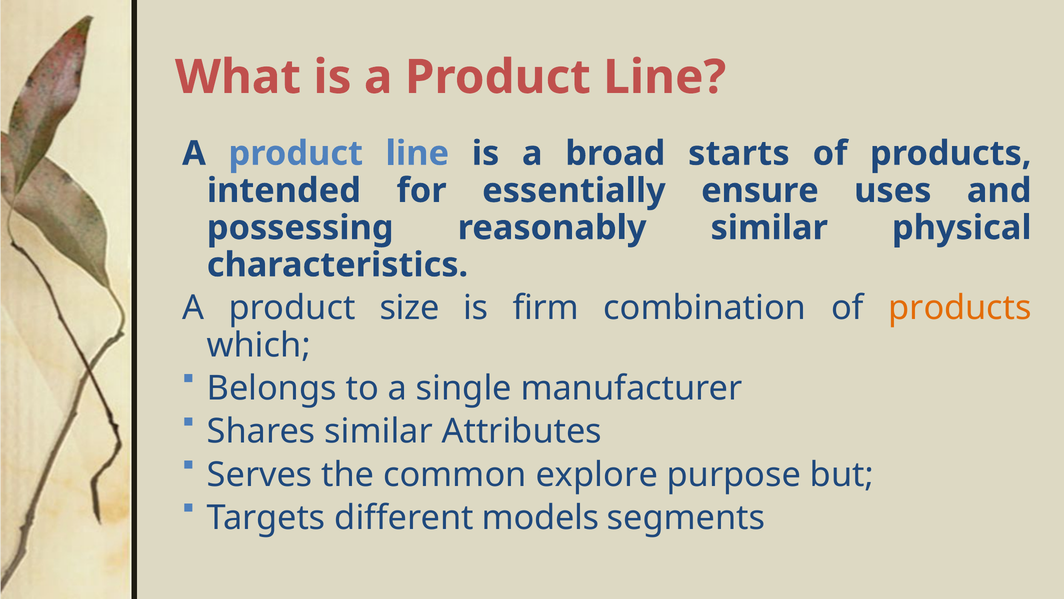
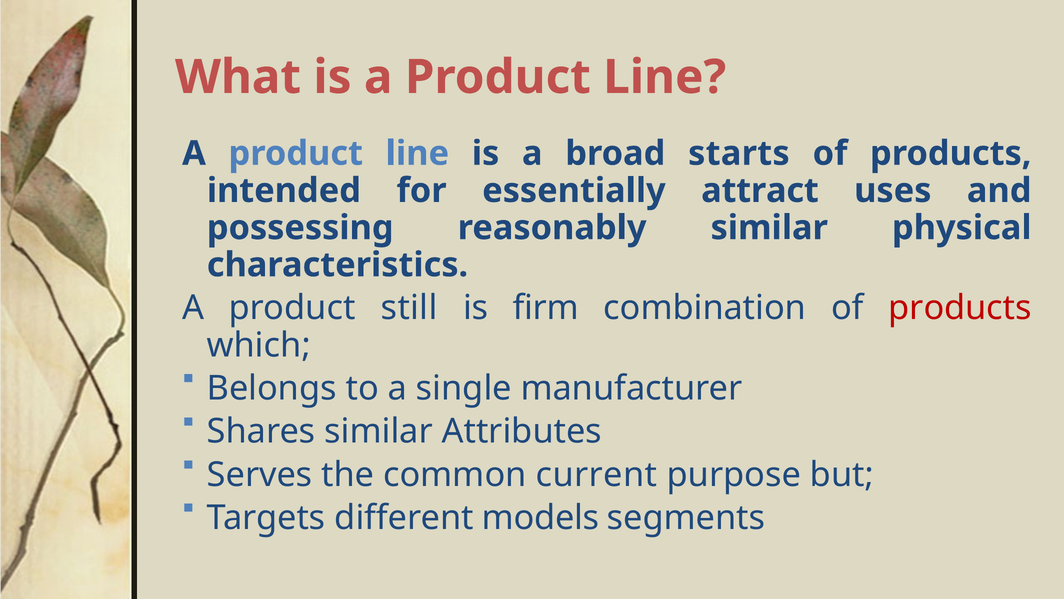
ensure: ensure -> attract (760, 190)
size: size -> still (409, 308)
products colour: orange -> red (960, 308)
explore: explore -> current (597, 474)
